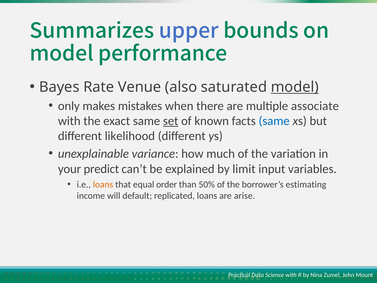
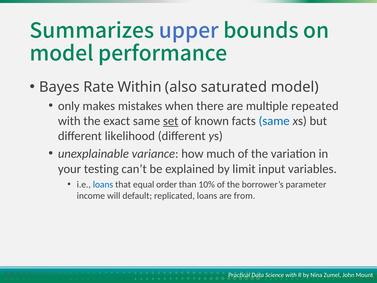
Venue: Venue -> Within (140, 87)
model underline: present -> none (295, 87)
associate: associate -> repeated (315, 106)
predict: predict -> testing (101, 169)
loans colour: orange -> blue (103, 184)
50%: 50% -> 10% (207, 184)
estimating: estimating -> parameter (306, 184)
arise: arise -> from (245, 196)
